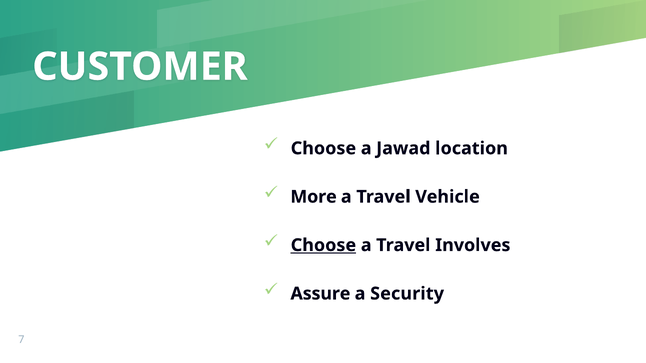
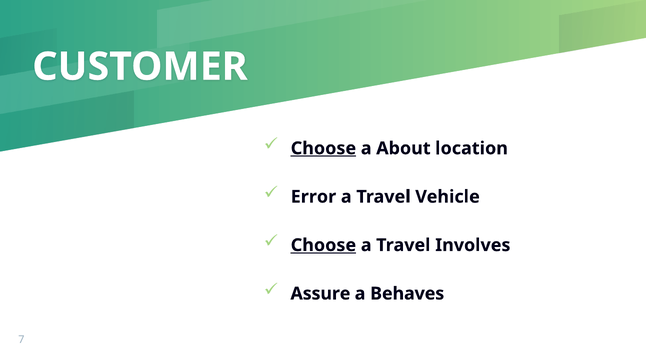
Choose underline: none -> present (323, 149)
Jawad: Jawad -> About (403, 149)
More: More -> Error (313, 197)
Security: Security -> Behaves (407, 294)
